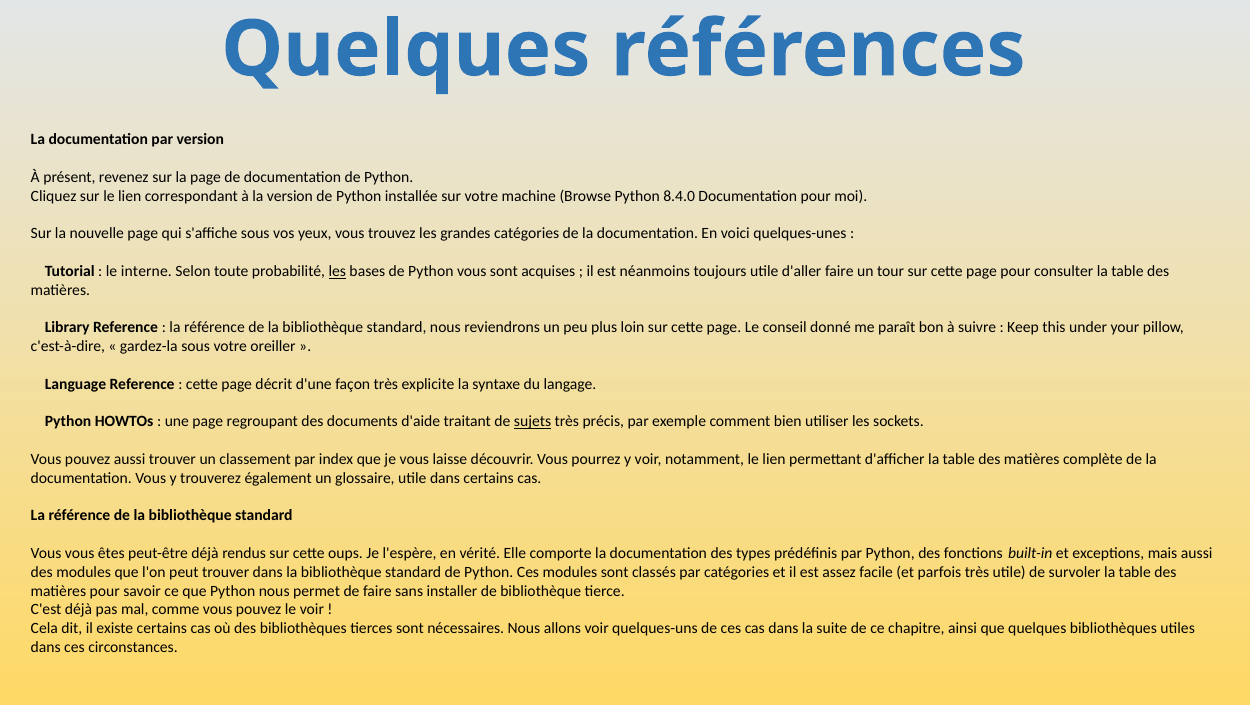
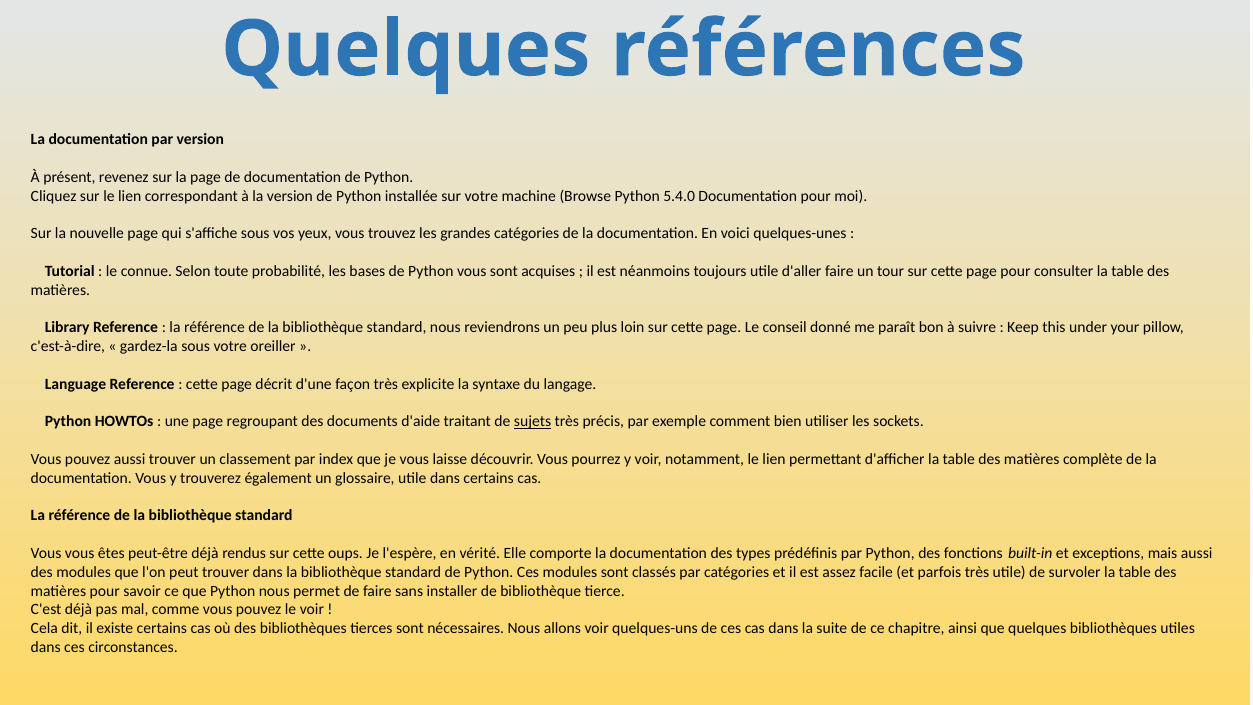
8.4.0: 8.4.0 -> 5.4.0 (679, 196)
interne: interne -> connue (146, 271)
les underline: present -> none (337, 271)
